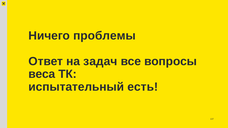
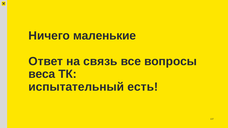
проблемы: проблемы -> маленькие (105, 36)
задач: задач -> связь (100, 61)
